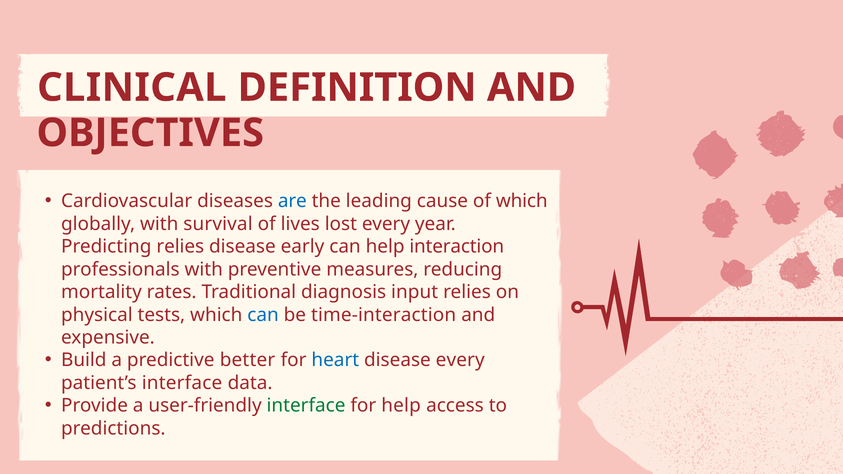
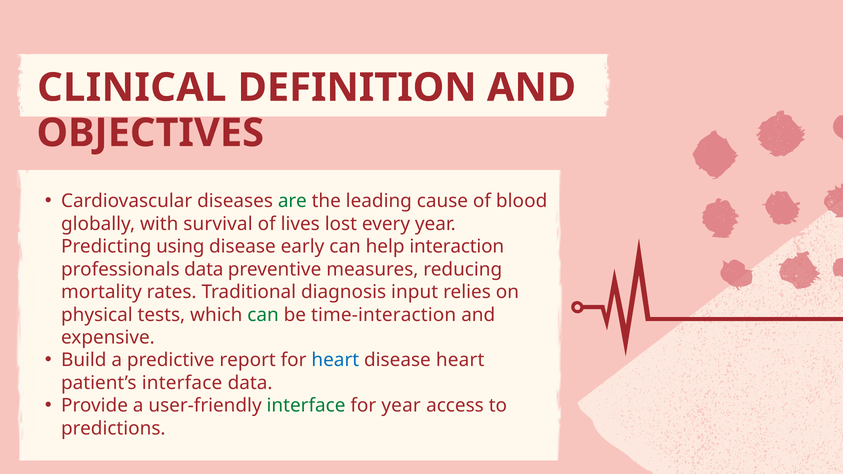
are colour: blue -> green (292, 201)
of which: which -> blood (522, 201)
Predicting relies: relies -> using (180, 247)
professionals with: with -> data (204, 269)
can colour: blue -> green (263, 315)
better: better -> report (248, 360)
disease every: every -> heart (460, 360)
for help: help -> year (401, 406)
